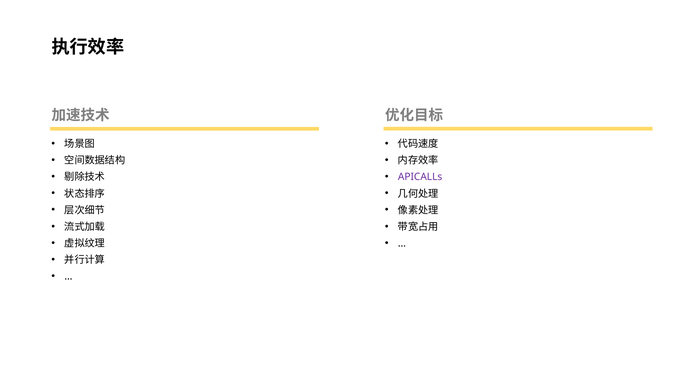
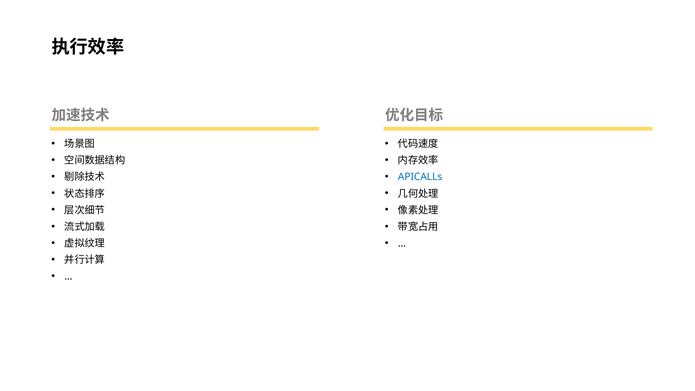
APICALLs colour: purple -> blue (420, 177)
